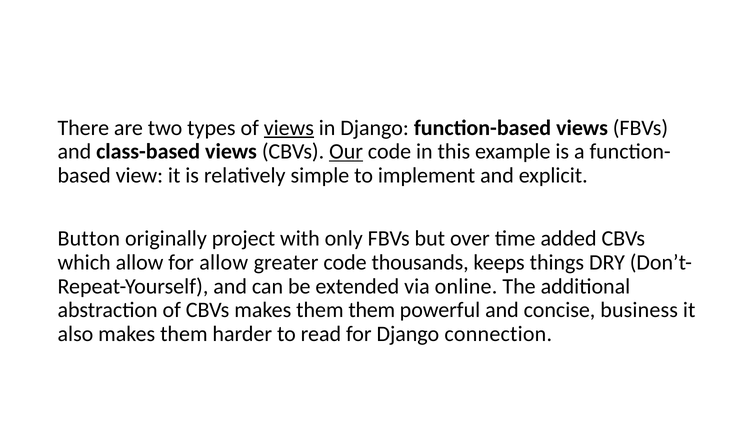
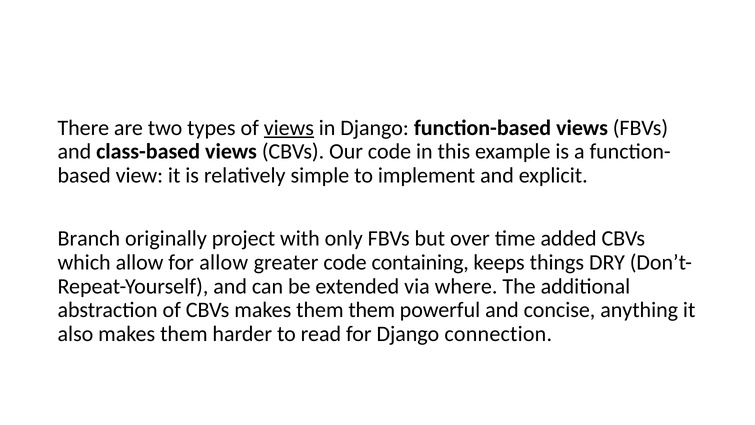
Our underline: present -> none (346, 151)
Button: Button -> Branch (89, 239)
thousands: thousands -> containing (420, 262)
online: online -> where (466, 286)
business: business -> anything (639, 310)
